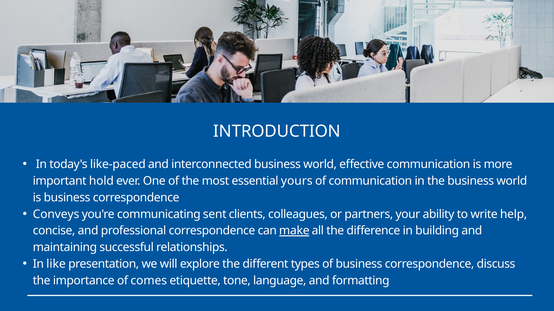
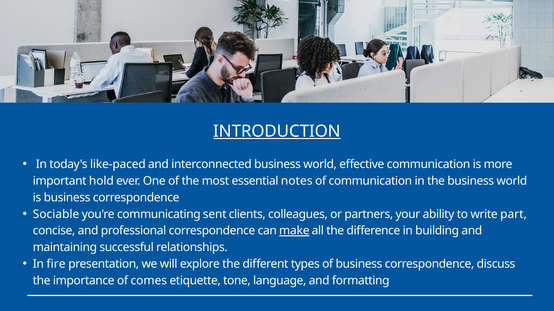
INTRODUCTION underline: none -> present (277, 132)
yours: yours -> notes (297, 181)
Conveys: Conveys -> Sociable (56, 215)
help: help -> part (513, 215)
like: like -> fire (56, 264)
